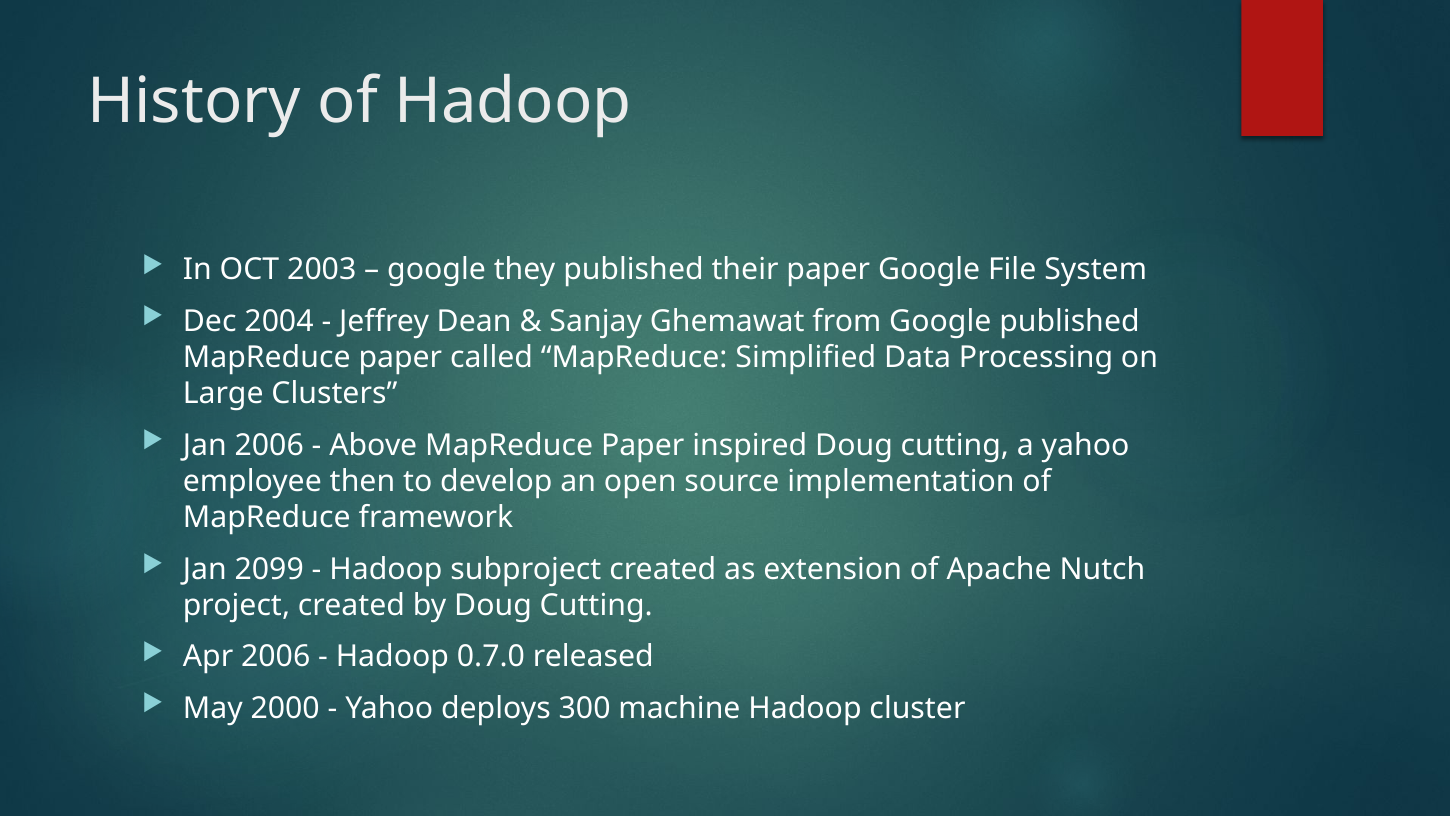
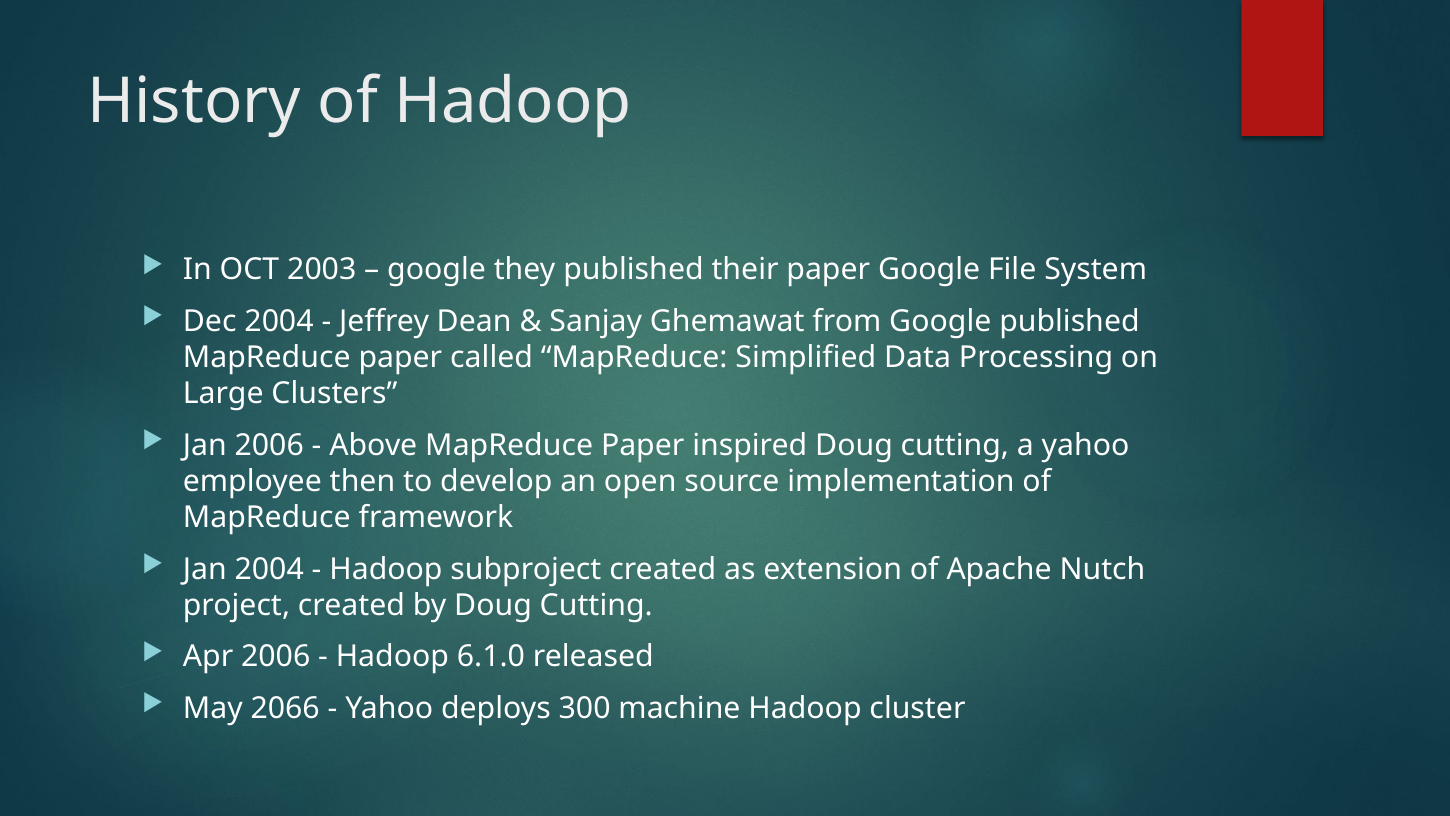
Jan 2099: 2099 -> 2004 (269, 569)
0.7.0: 0.7.0 -> 6.1.0 (491, 657)
2000: 2000 -> 2066 (285, 708)
